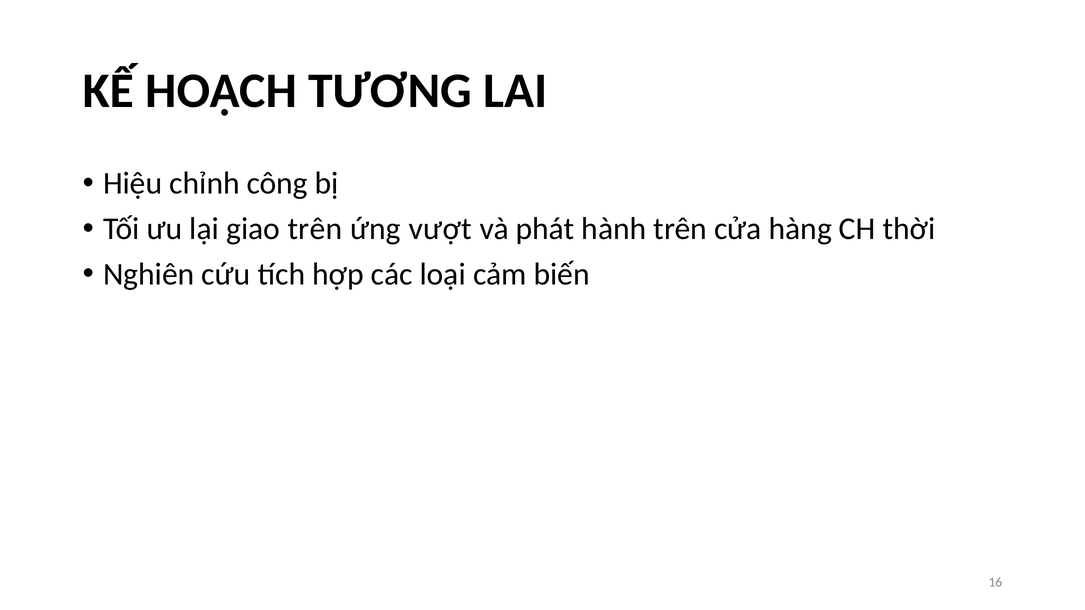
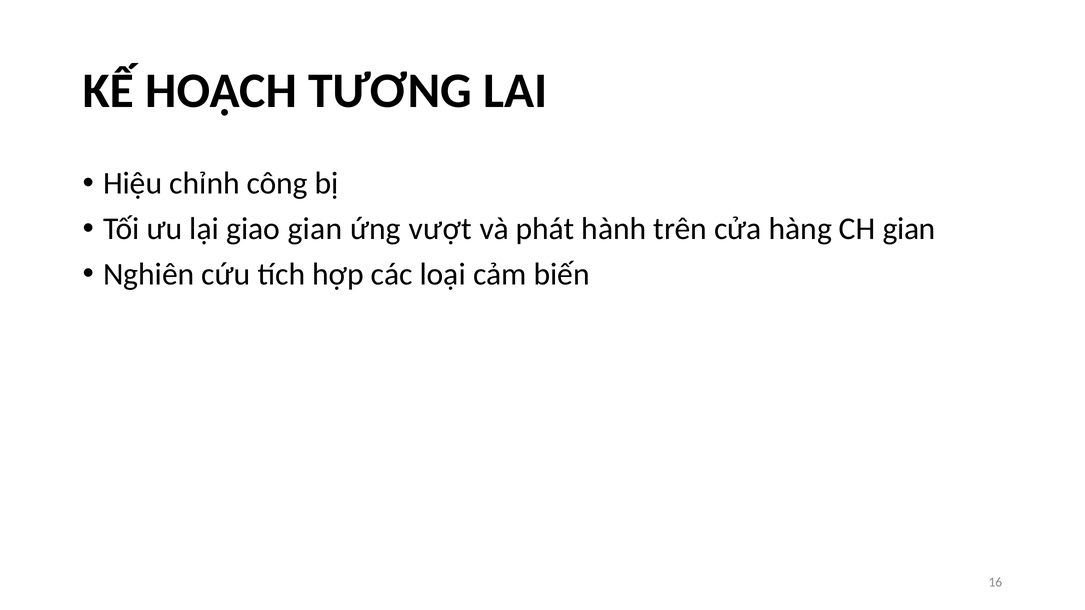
giao trên: trên -> gian (315, 229)
CH thời: thời -> gian (909, 229)
